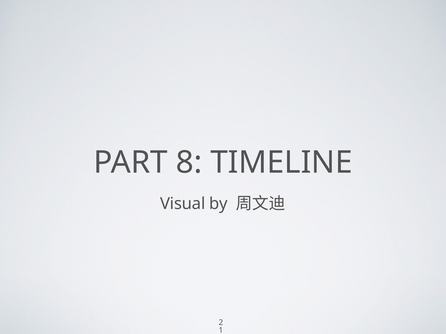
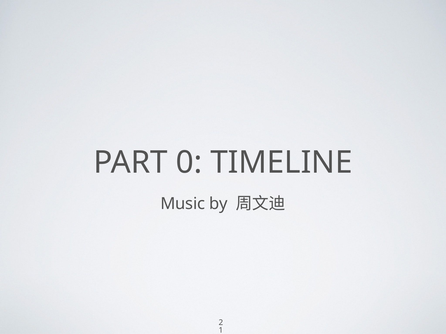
8: 8 -> 0 (189, 163)
Visual: Visual -> Music (183, 204)
